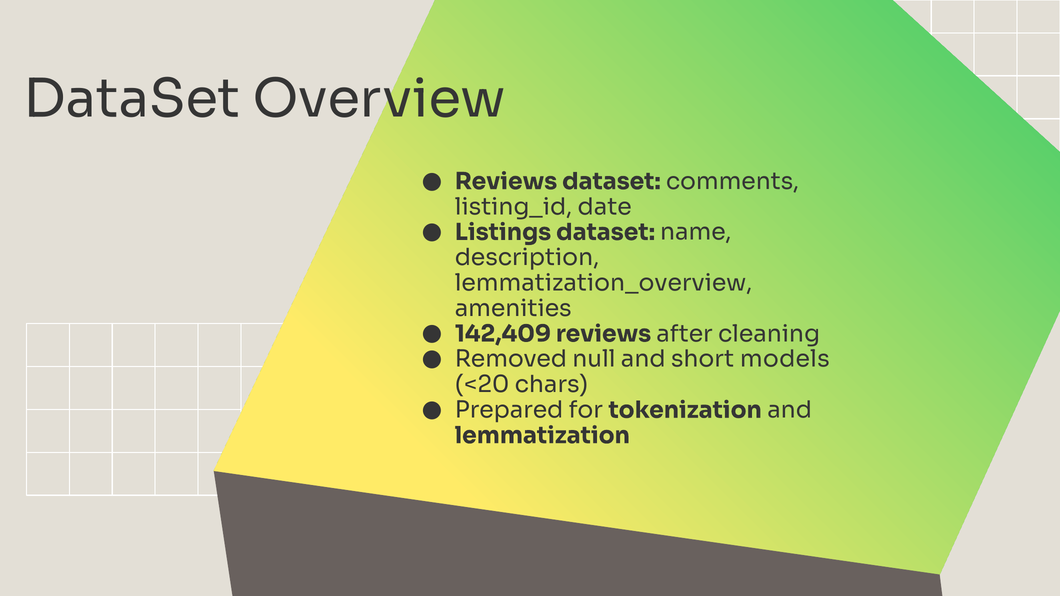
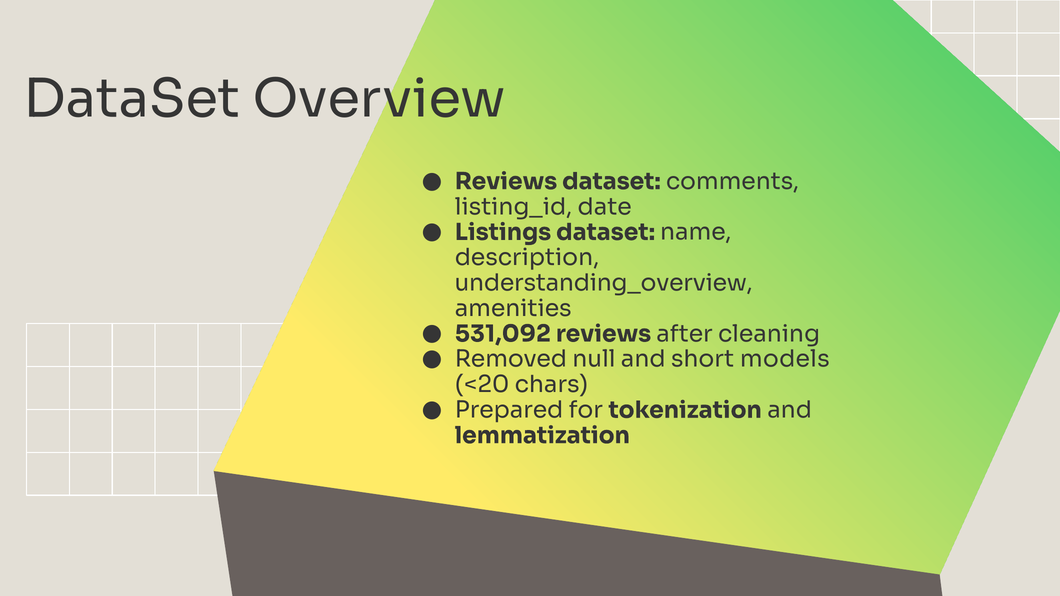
lemmatization_overview: lemmatization_overview -> understanding_overview (604, 283)
142,409: 142,409 -> 531,092 (503, 334)
